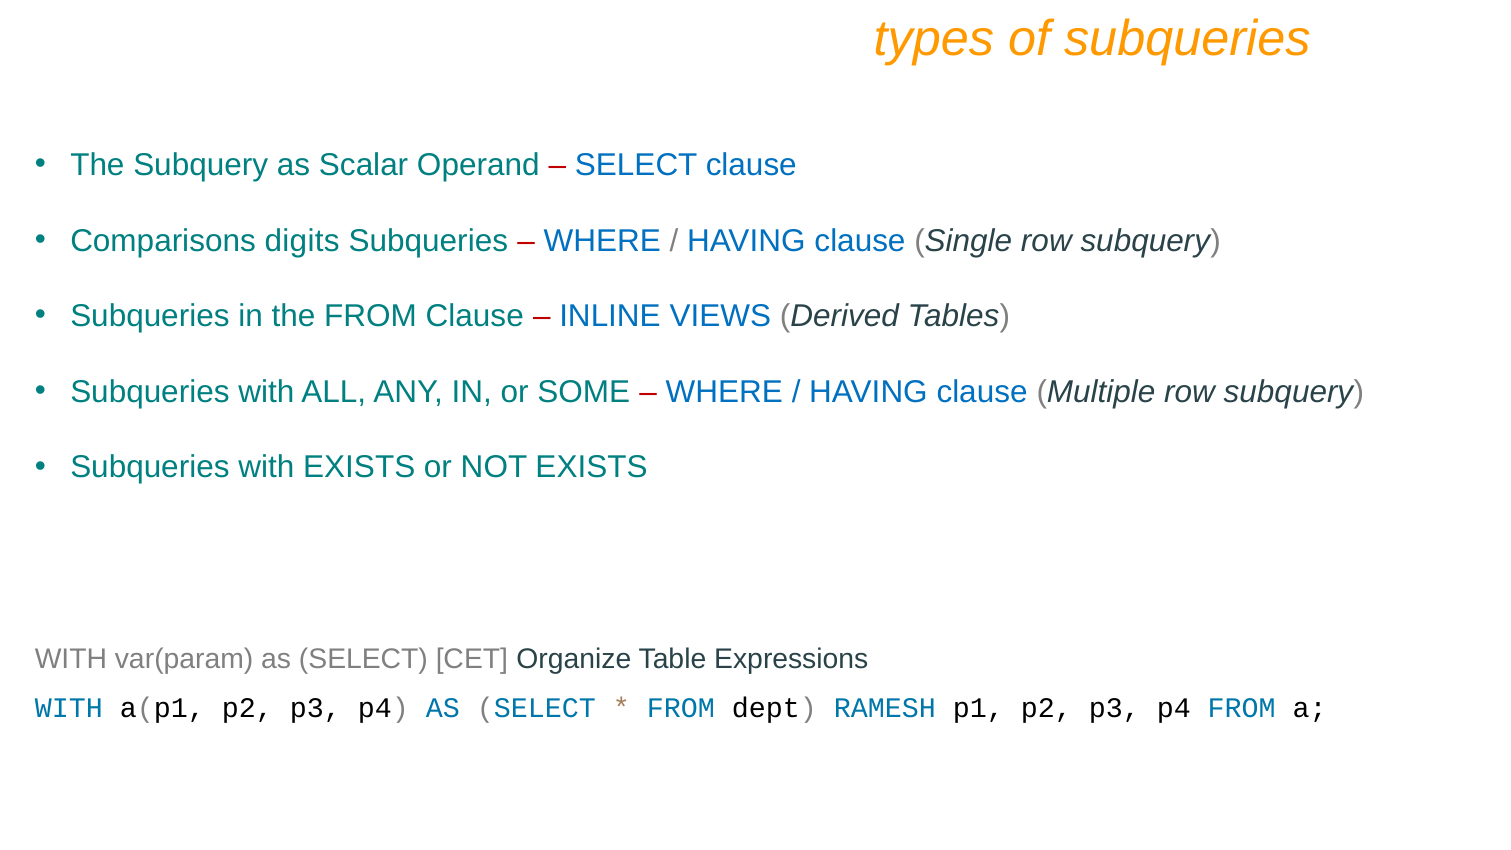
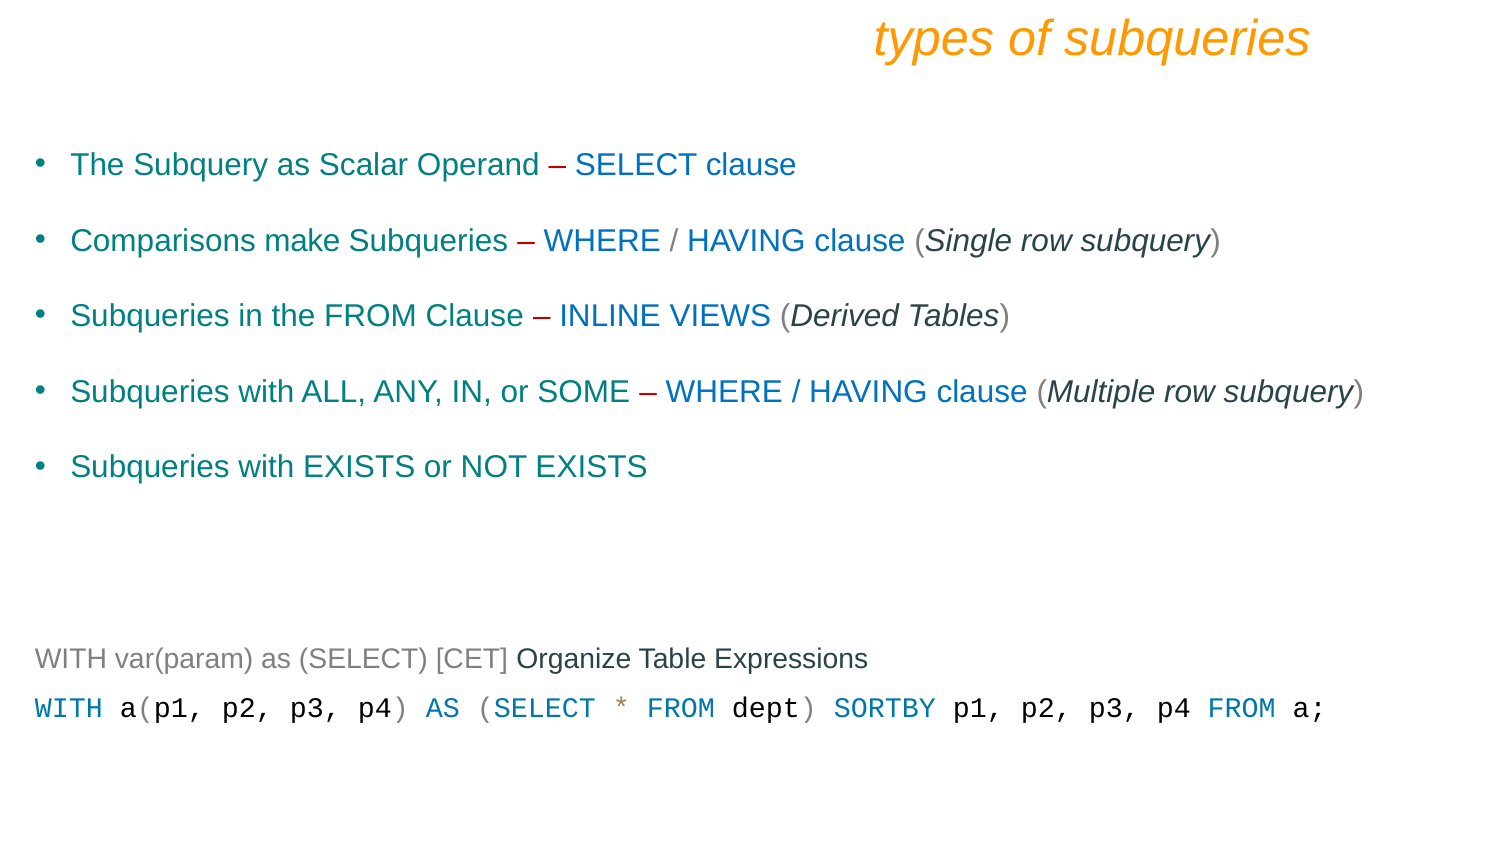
digits: digits -> make (302, 241)
RAMESH: RAMESH -> SORTBY (885, 708)
